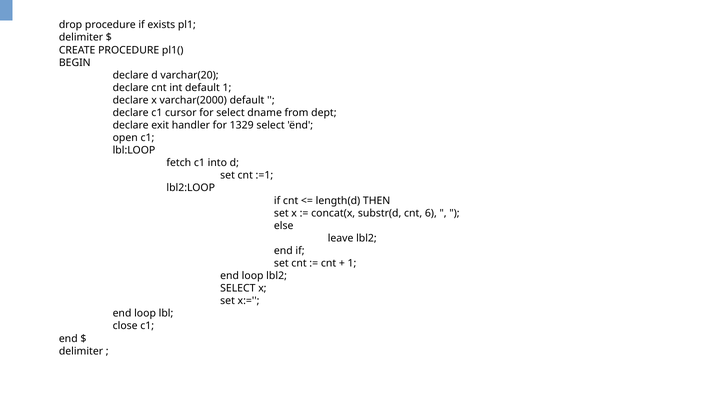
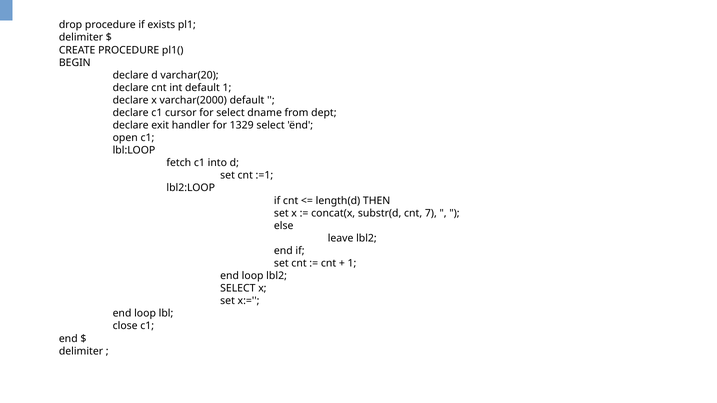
6: 6 -> 7 (431, 213)
